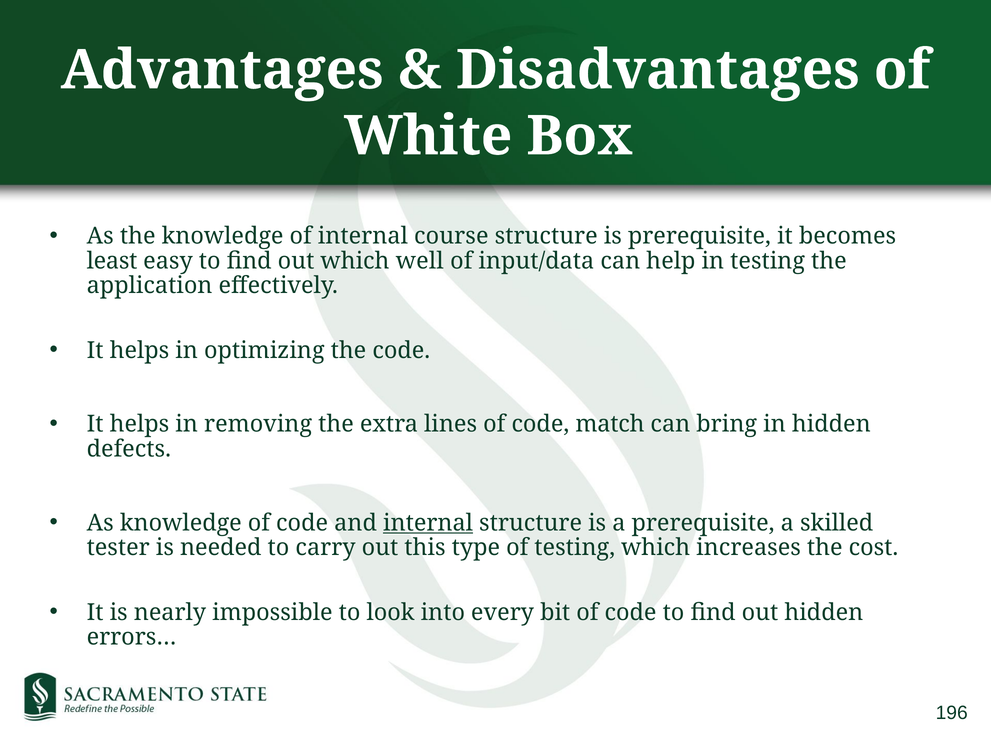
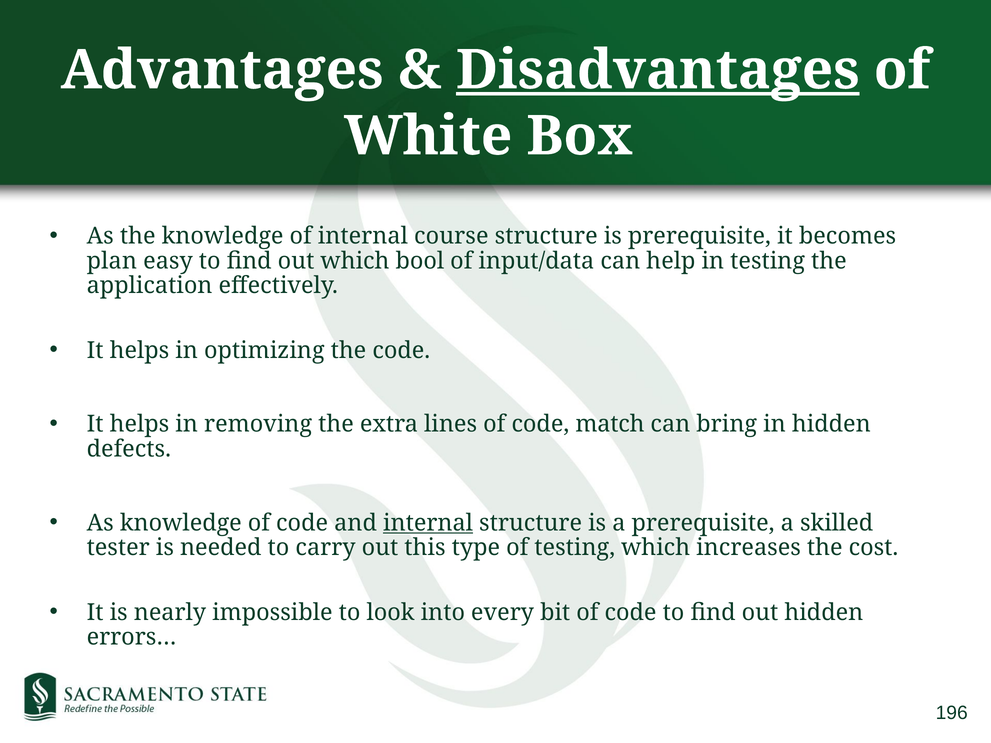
Disadvantages underline: none -> present (658, 70)
least: least -> plan (112, 261)
well: well -> bool (420, 261)
